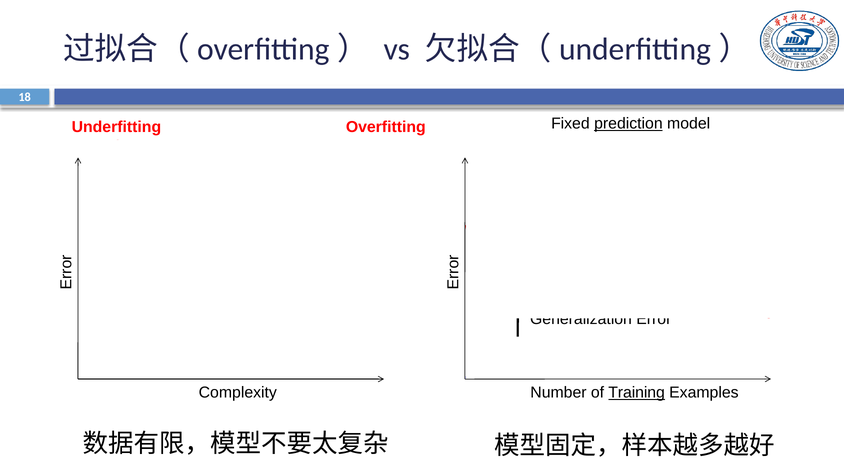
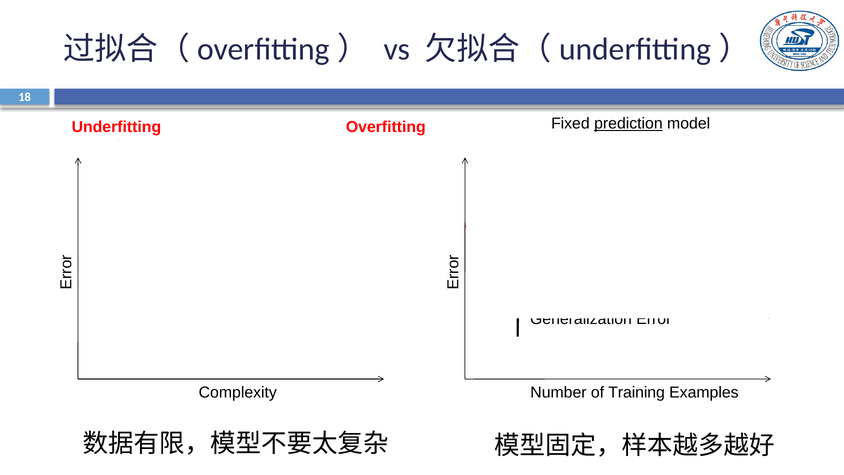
Training underline: present -> none (637, 393)
